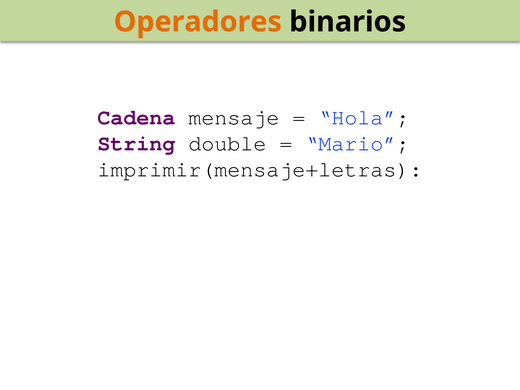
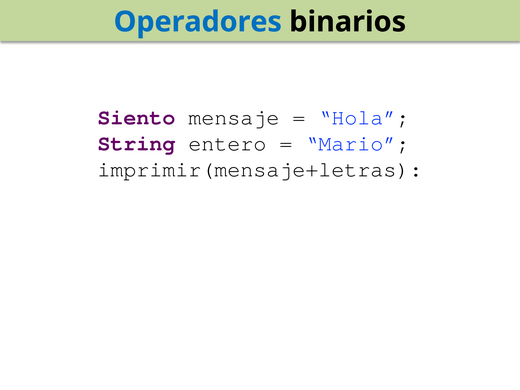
Operadores colour: orange -> blue (198, 22)
Cadena: Cadena -> Siento (136, 117)
double: double -> entero (227, 143)
